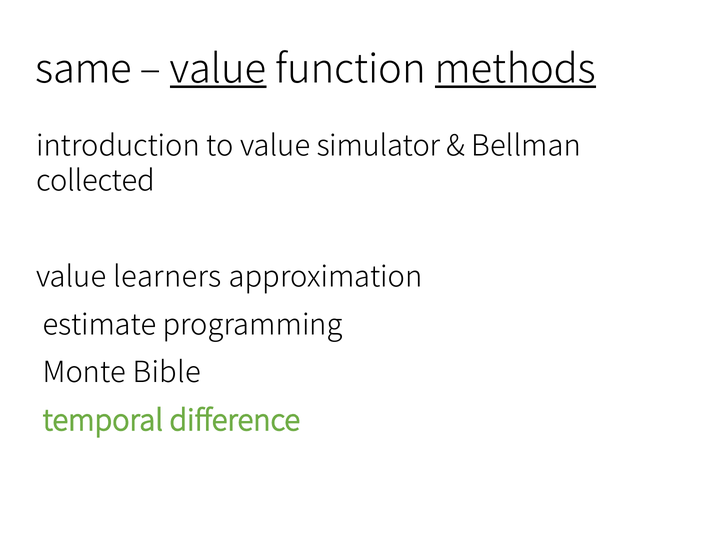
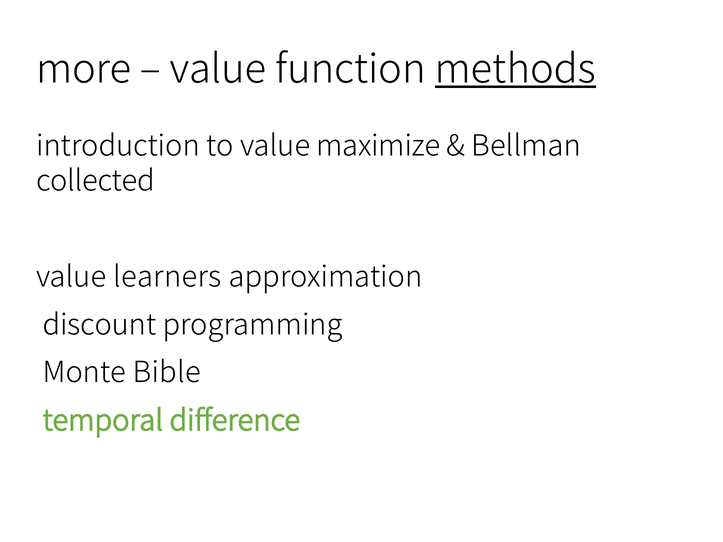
same: same -> more (84, 70)
value underline: present -> none (218, 70)
simulator: simulator -> maximize (378, 146)
estimate: estimate -> discount (99, 325)
